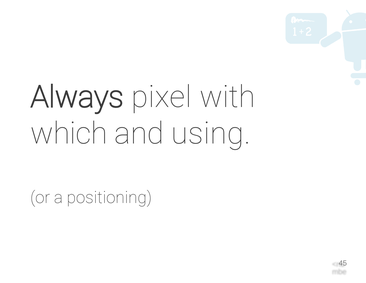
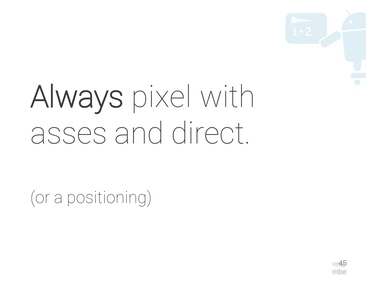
which: which -> asses (69, 134)
using: using -> direct (211, 134)
